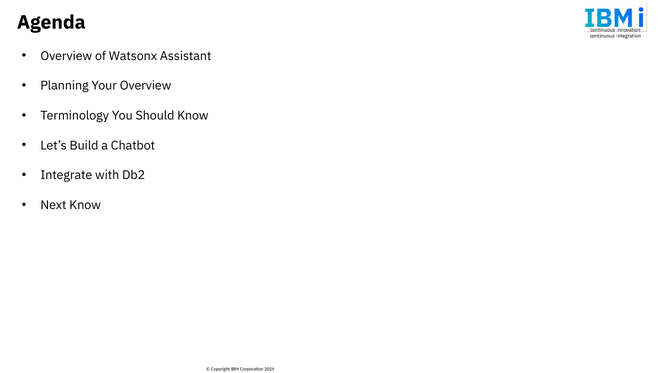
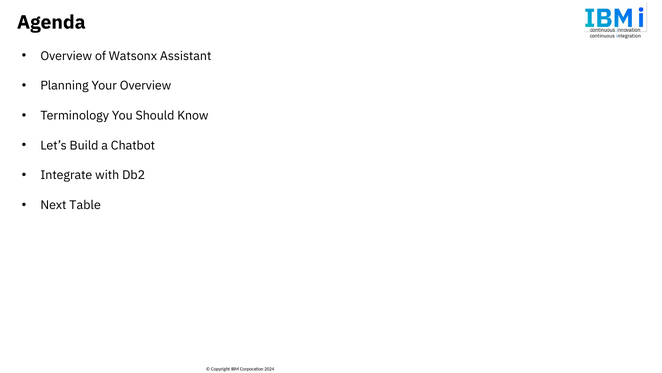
Next Know: Know -> Table (85, 205)
